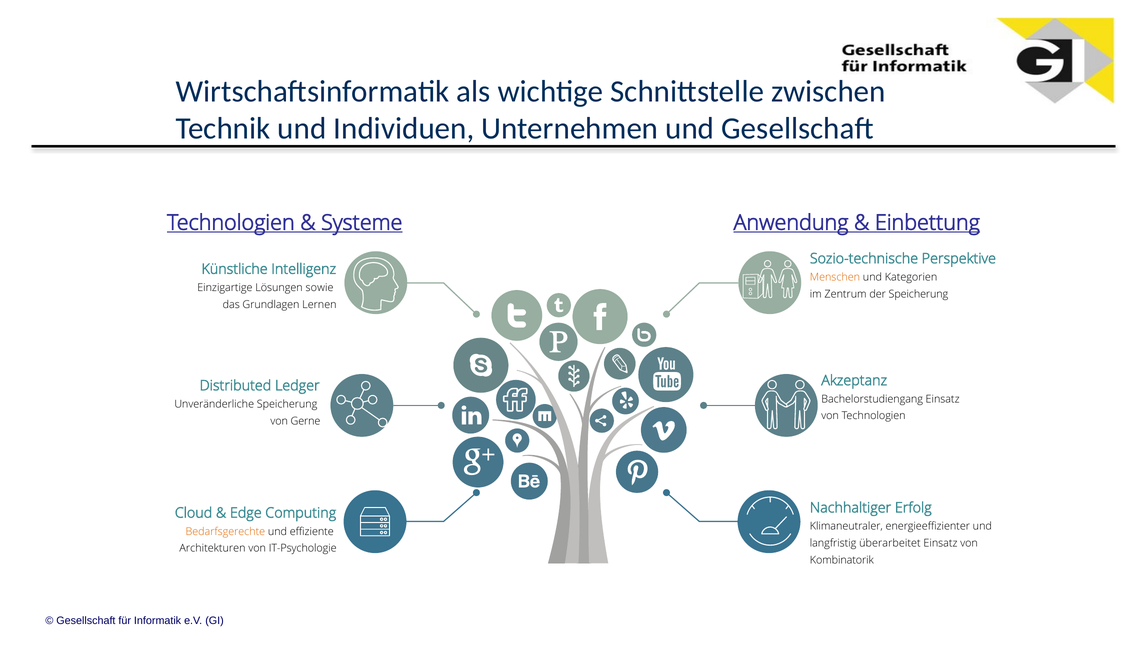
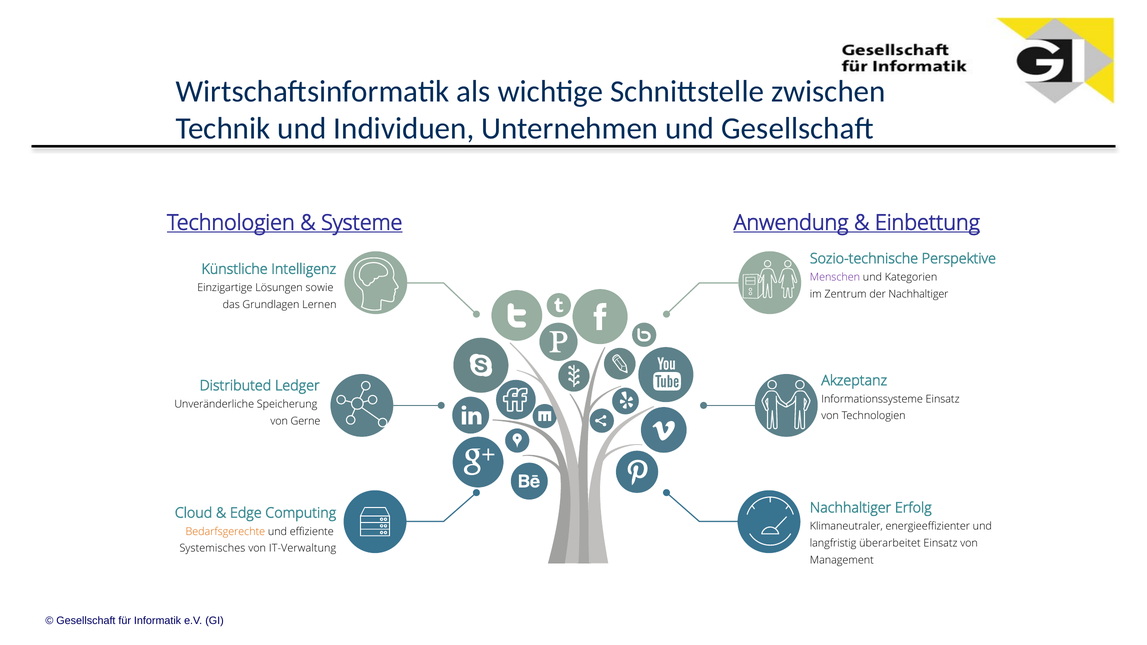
Menschen colour: orange -> purple (835, 277)
der Speicherung: Speicherung -> Nachhaltiger (918, 294)
Bachelorstudiengang: Bachelorstudiengang -> Informationssysteme (872, 399)
Architekturen: Architekturen -> Systemisches (212, 548)
IT-Psychologie: IT-Psychologie -> IT-Verwaltung (303, 548)
Kombinatorik: Kombinatorik -> Management (842, 560)
